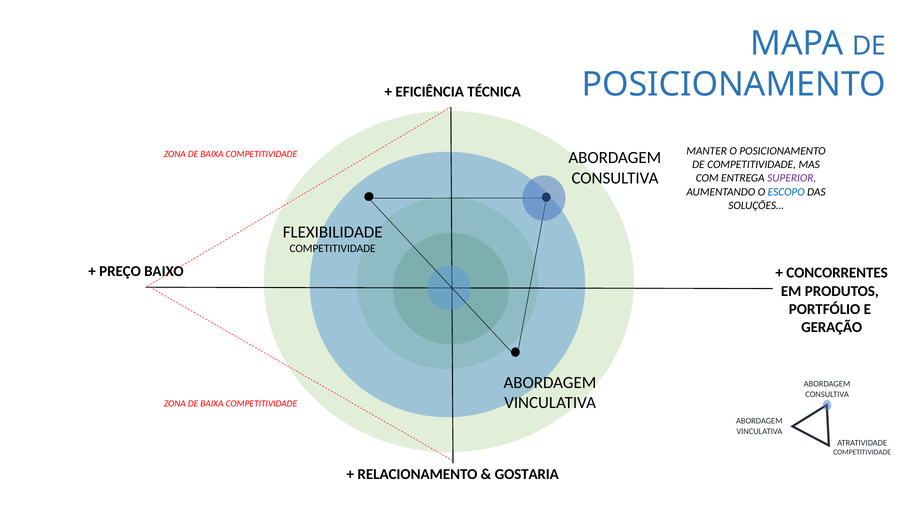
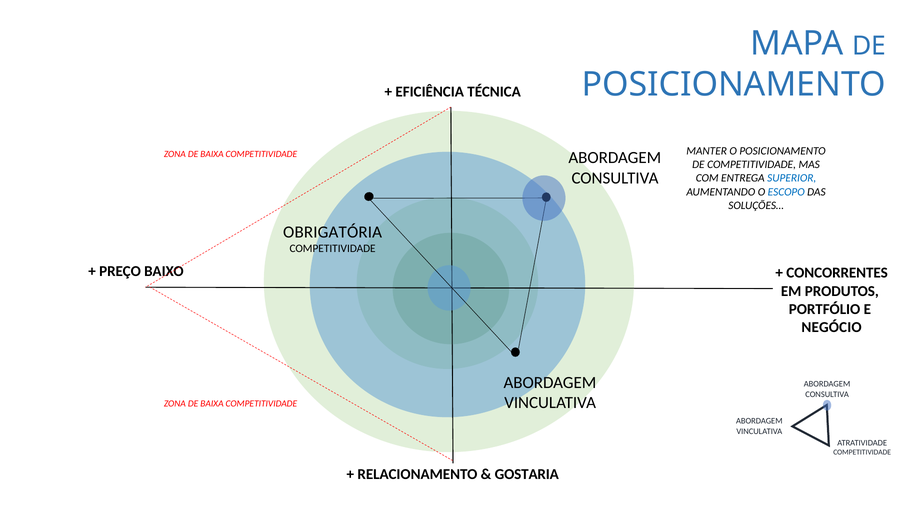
SUPERIOR colour: purple -> blue (792, 178)
FLEXIBILIDADE: FLEXIBILIDADE -> OBRIGATÓRIA (333, 232)
GERAÇÃO: GERAÇÃO -> NEGÓCIO (832, 327)
